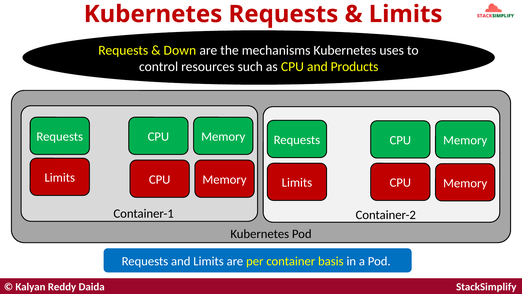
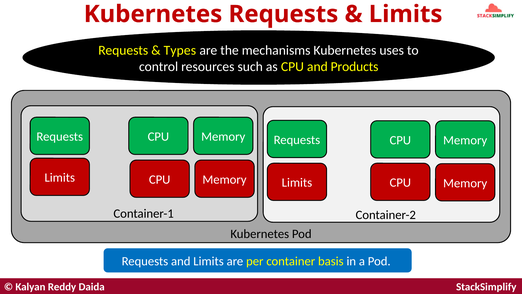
Down: Down -> Types (180, 50)
